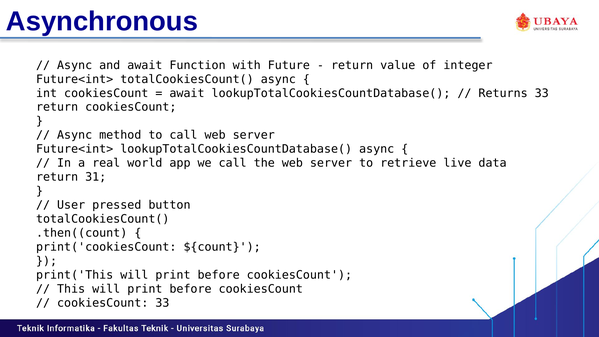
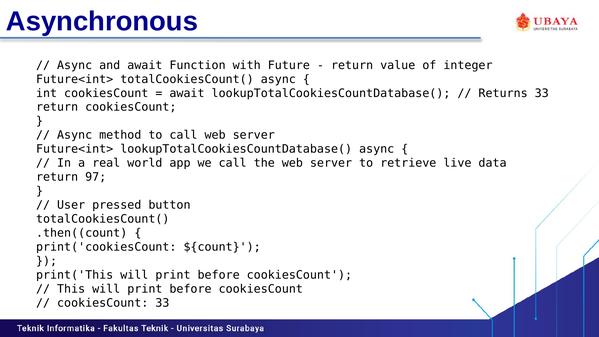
31: 31 -> 97 (96, 177)
